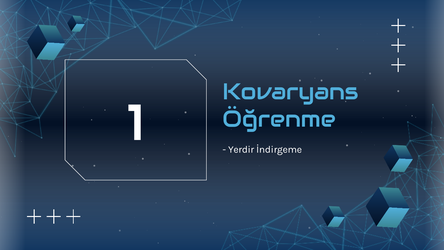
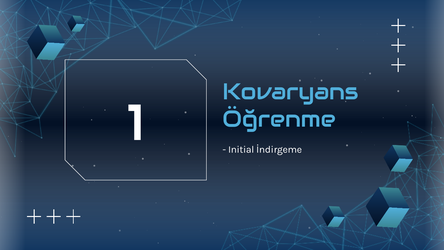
Yerdir: Yerdir -> Initial (241, 149)
